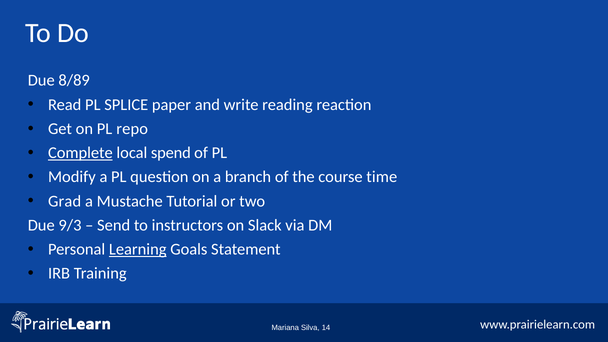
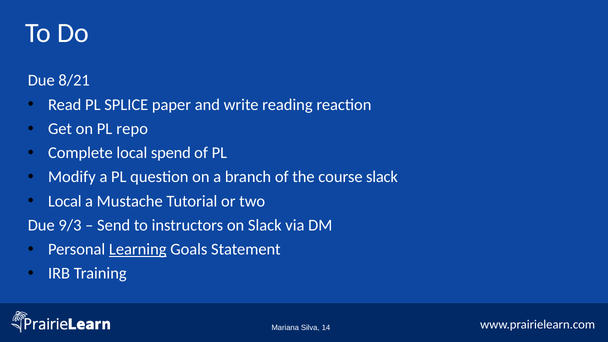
8/89: 8/89 -> 8/21 (74, 81)
Complete underline: present -> none (80, 153)
course time: time -> slack (382, 177)
Grad: Grad -> Local (65, 201)
